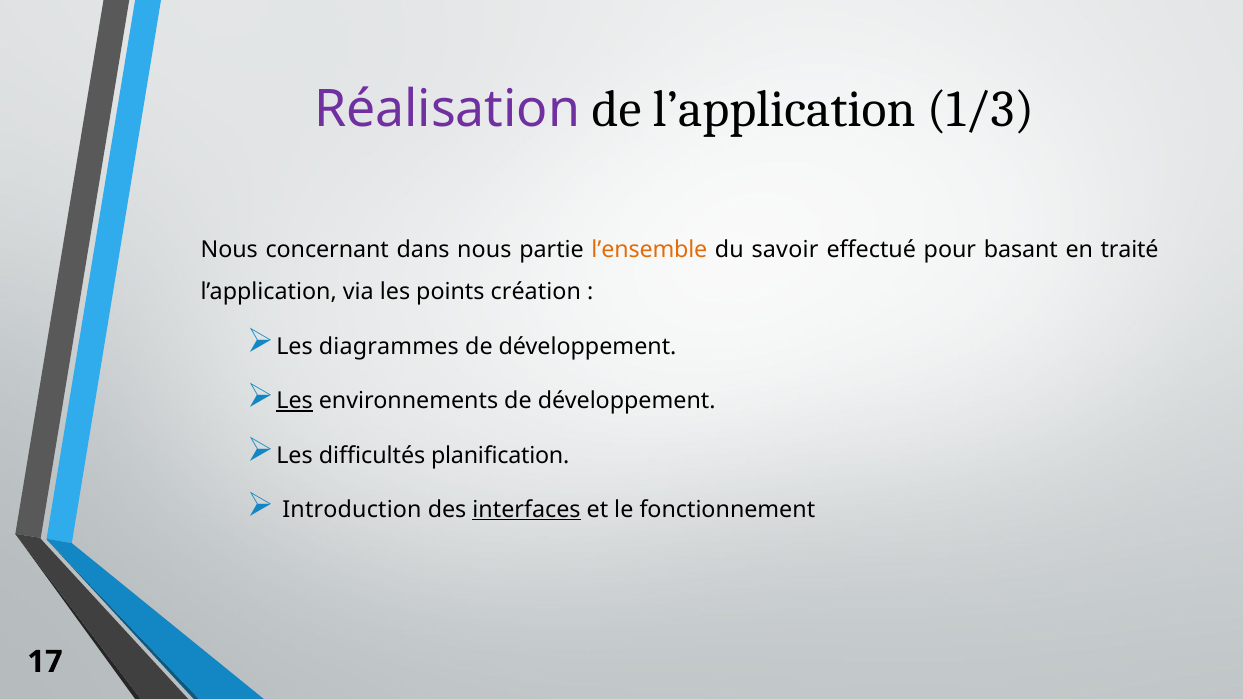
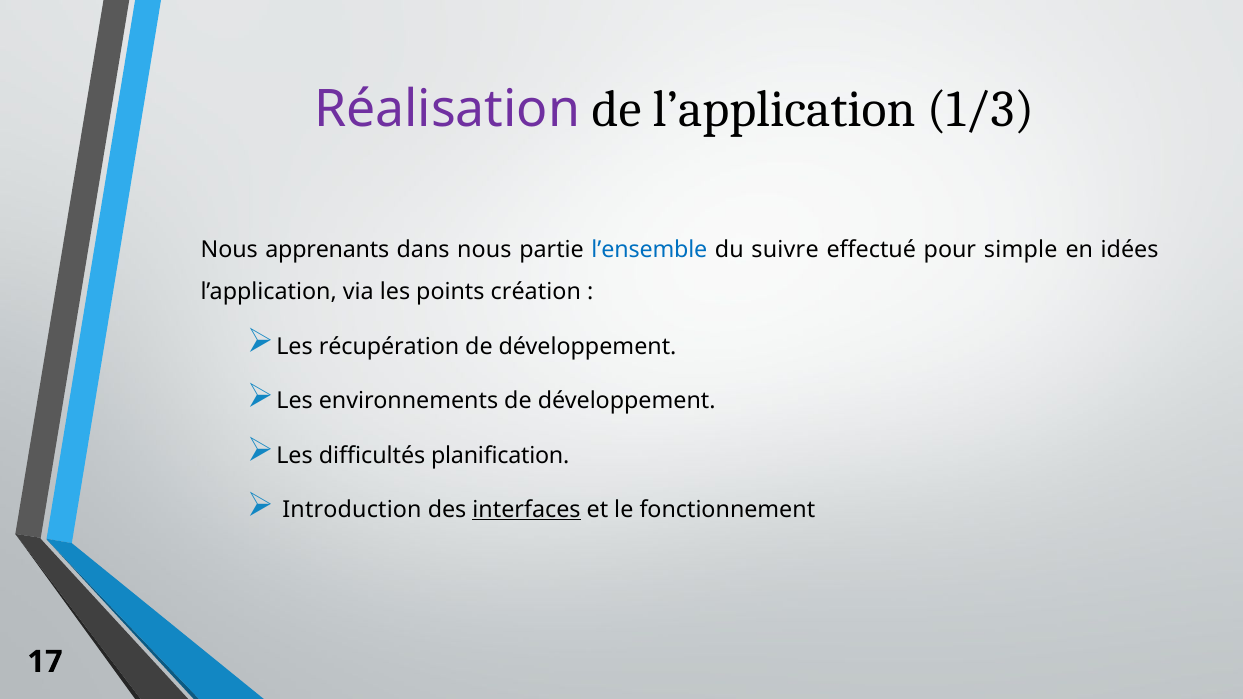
concernant: concernant -> apprenants (327, 250)
l’ensemble colour: orange -> blue (649, 250)
savoir: savoir -> suivre (785, 250)
basant: basant -> simple (1021, 250)
traité: traité -> idées (1130, 250)
diagrammes: diagrammes -> récupération (389, 347)
Les underline: present -> none (295, 401)
